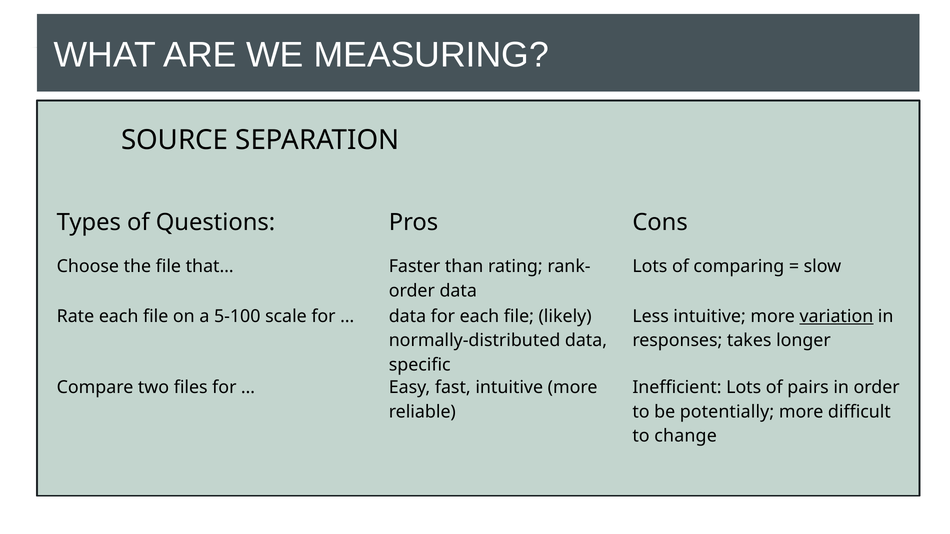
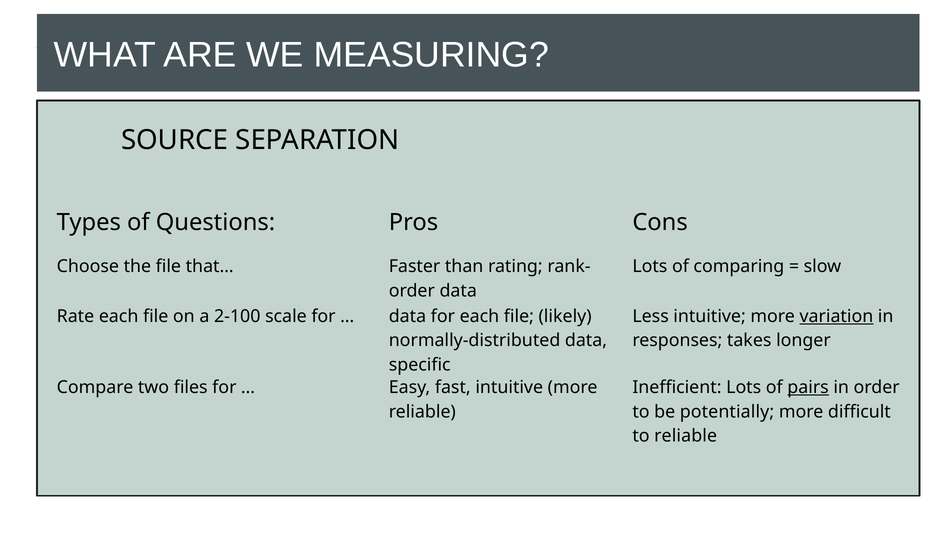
5-100: 5-100 -> 2-100 (237, 317)
pairs underline: none -> present (808, 388)
to change: change -> reliable (686, 436)
